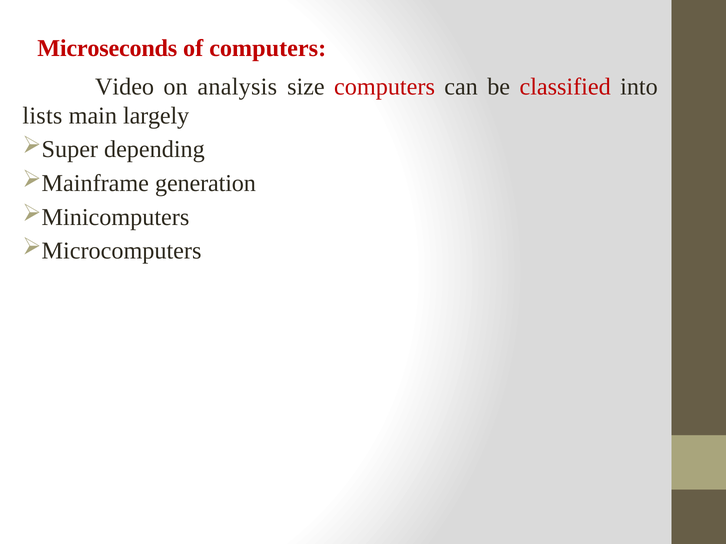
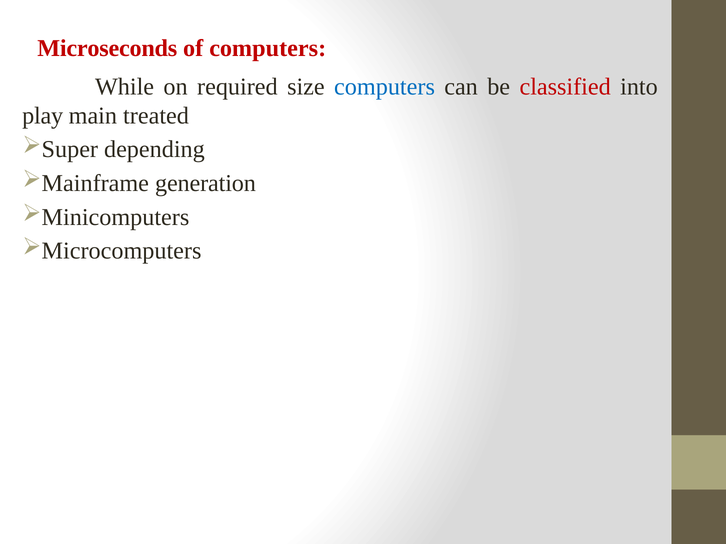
Video: Video -> While (125, 87)
analysis: analysis -> required (237, 87)
computers colour: red -> blue (385, 87)
lists: lists -> play (43, 116)
largely: largely -> treated (156, 116)
